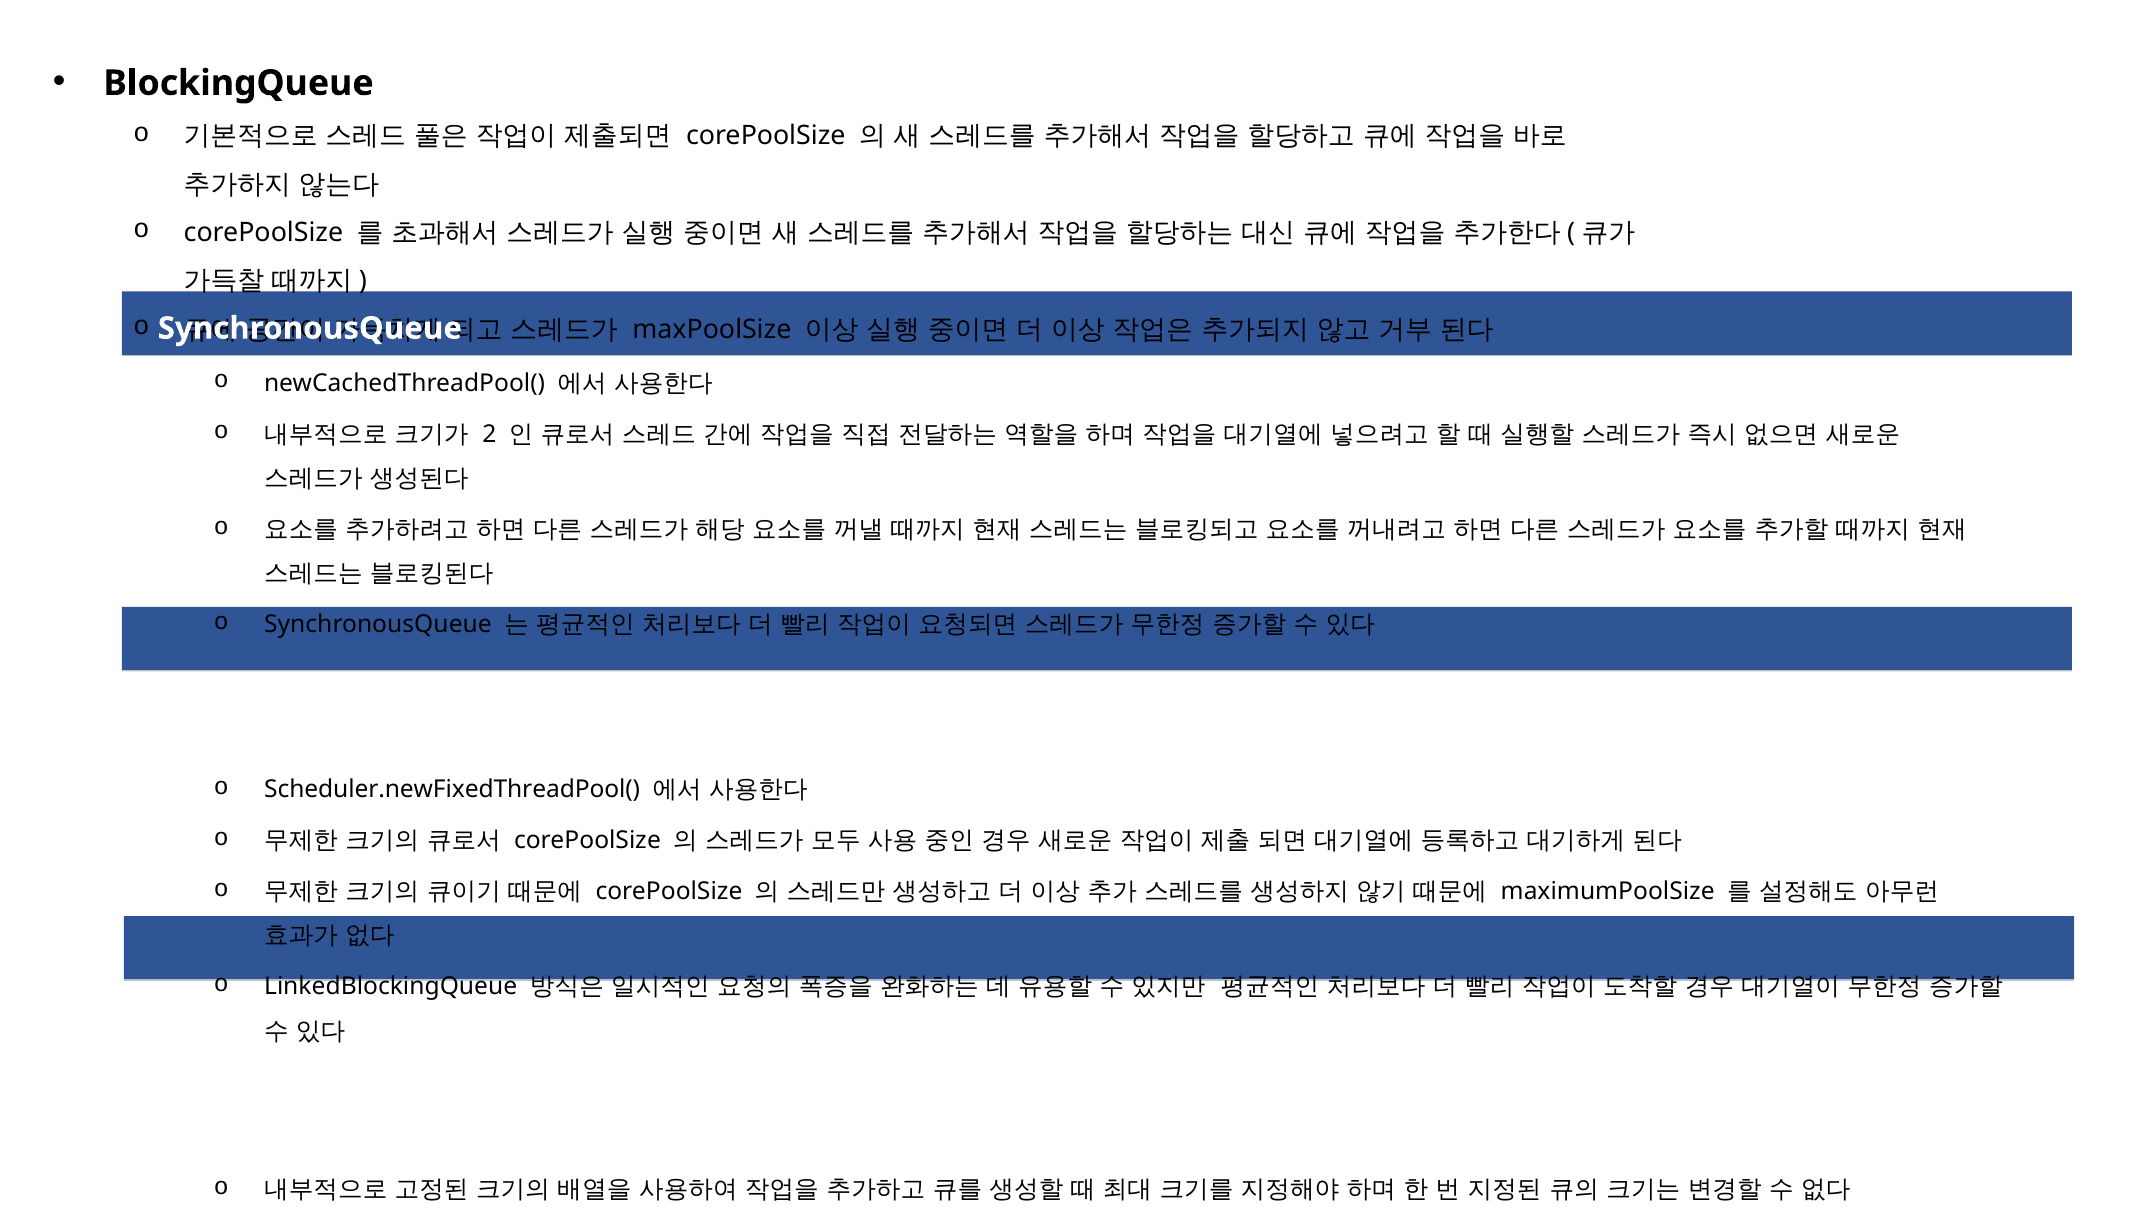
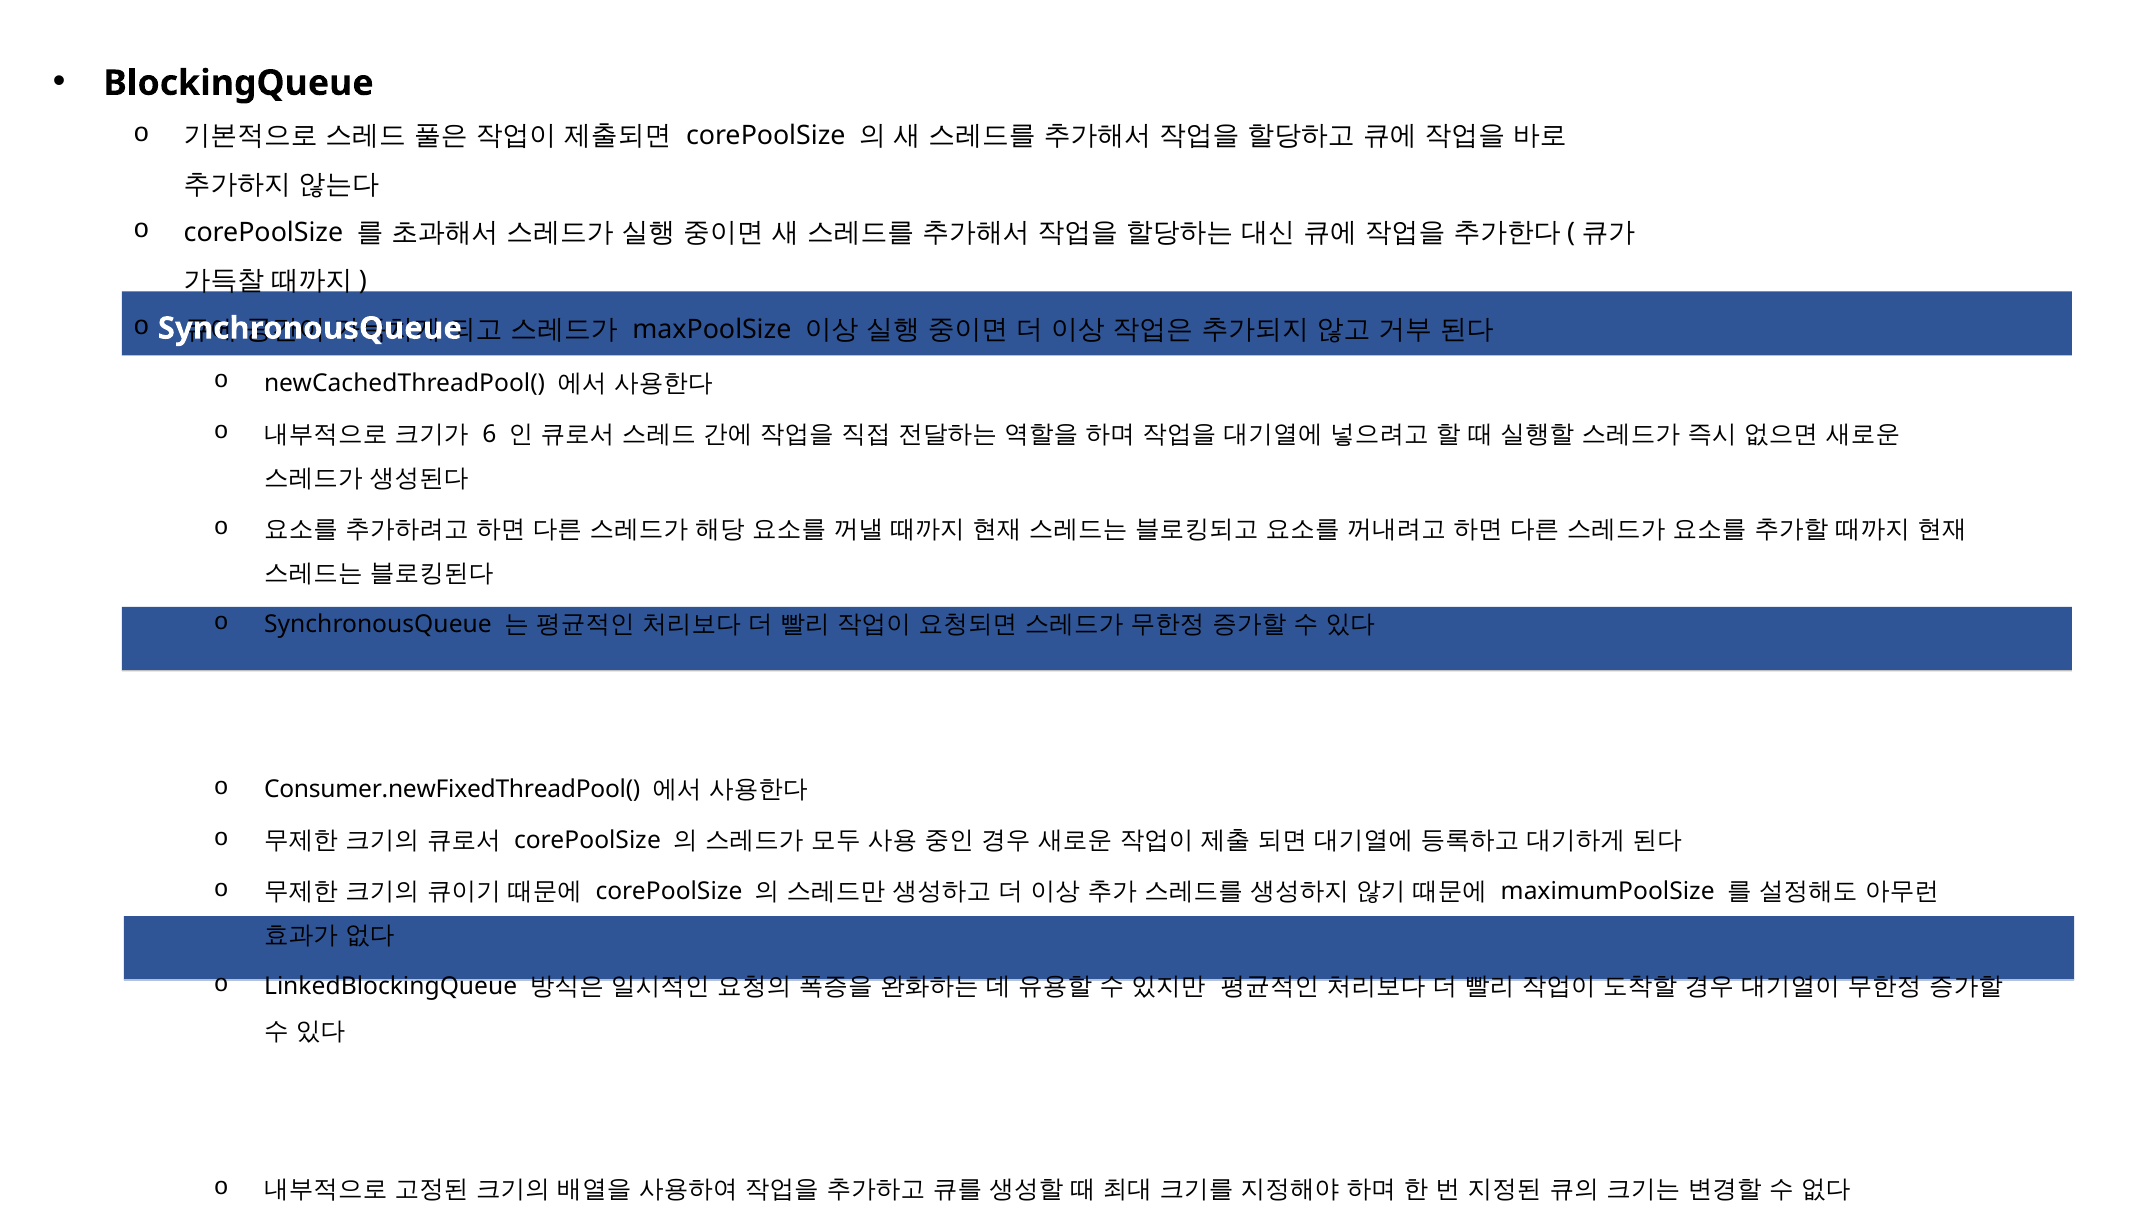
2: 2 -> 6 (489, 434)
Scheduler.newFixedThreadPool(: Scheduler.newFixedThreadPool( -> Consumer.newFixedThreadPool( (452, 790)
